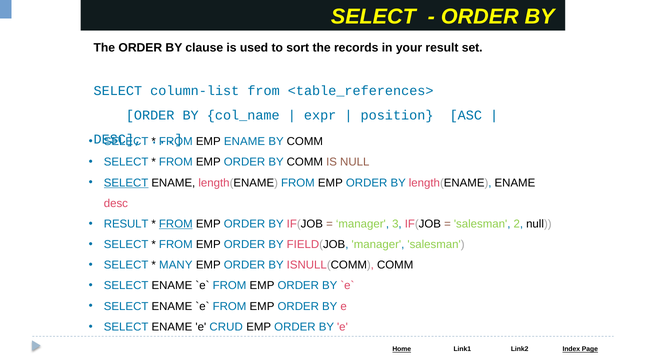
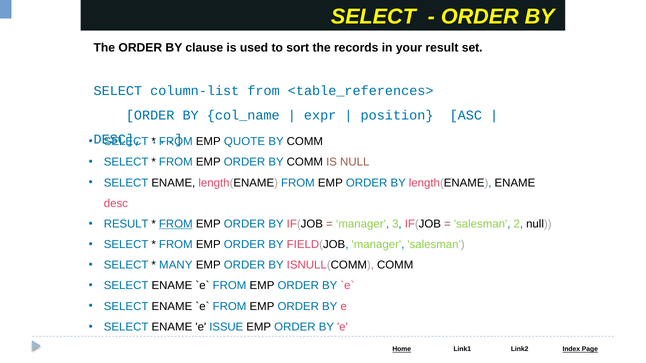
EMP ENAME: ENAME -> QUOTE (244, 142)
SELECT underline: present -> none (126, 183)
CRUD: CRUD -> ISSUE (226, 327)
